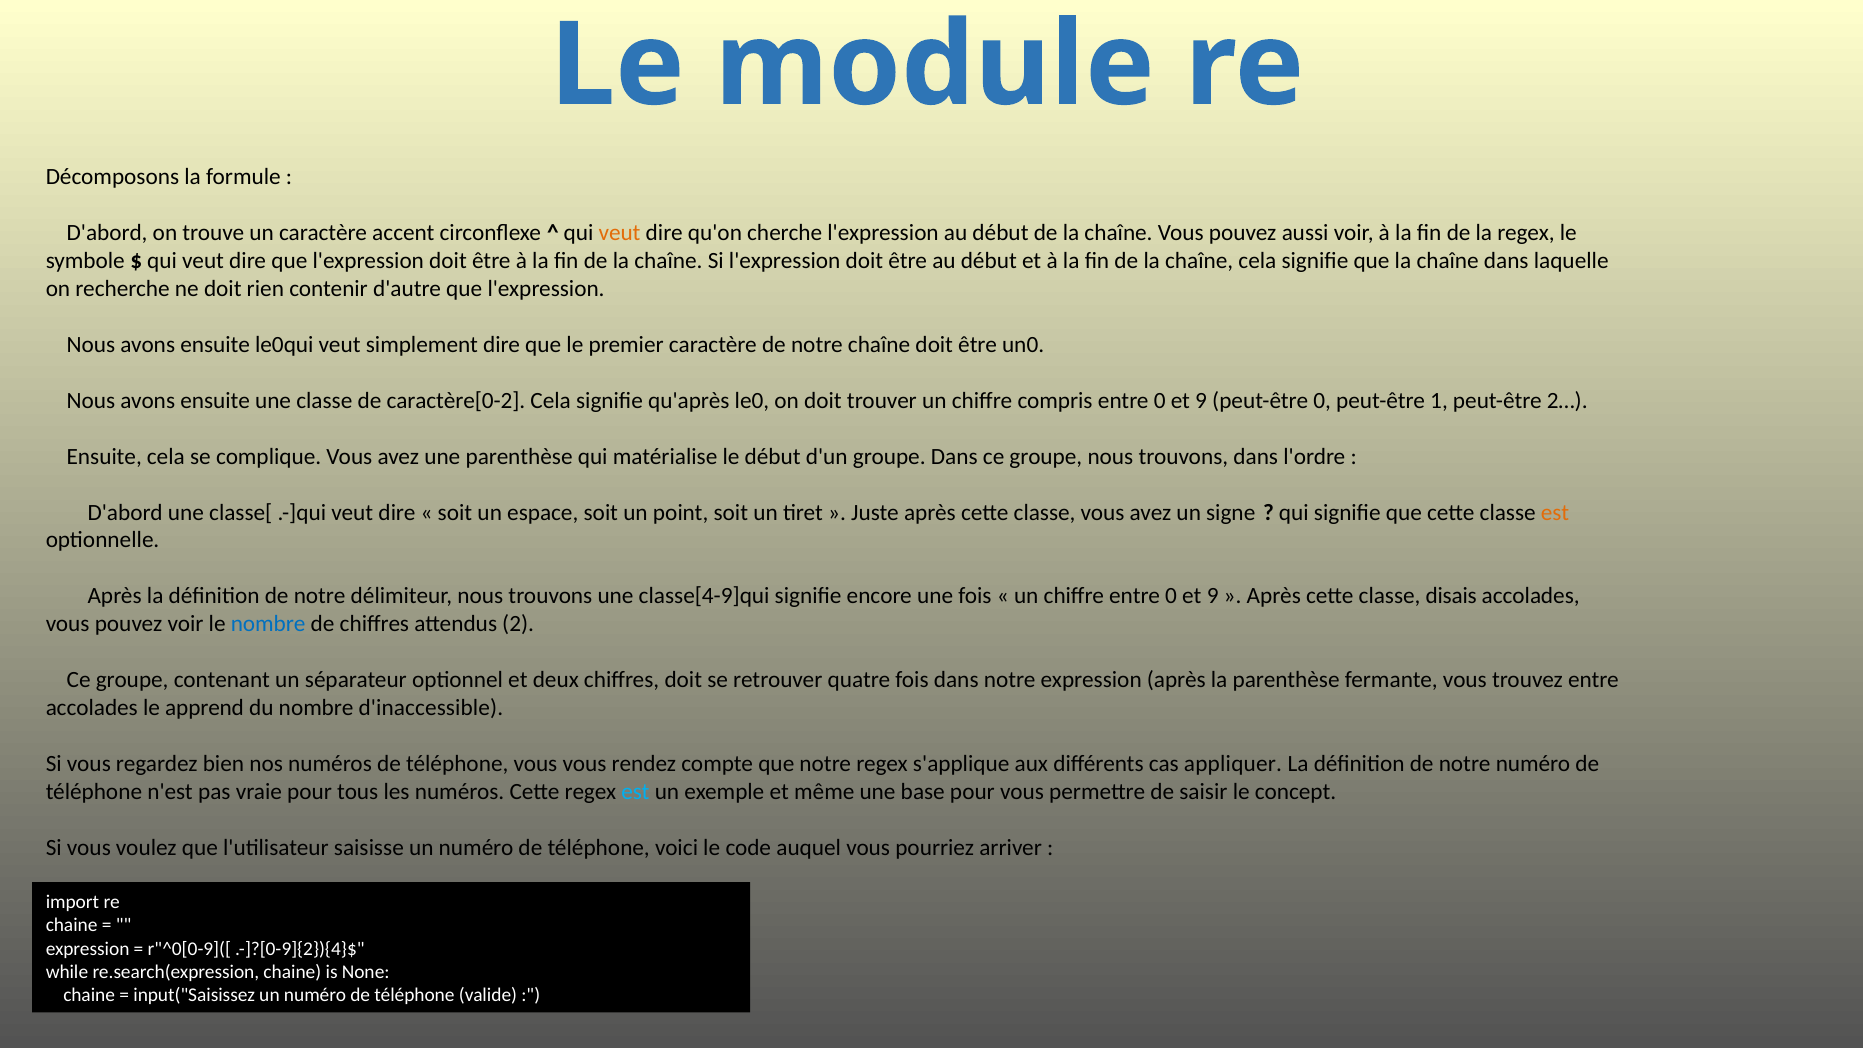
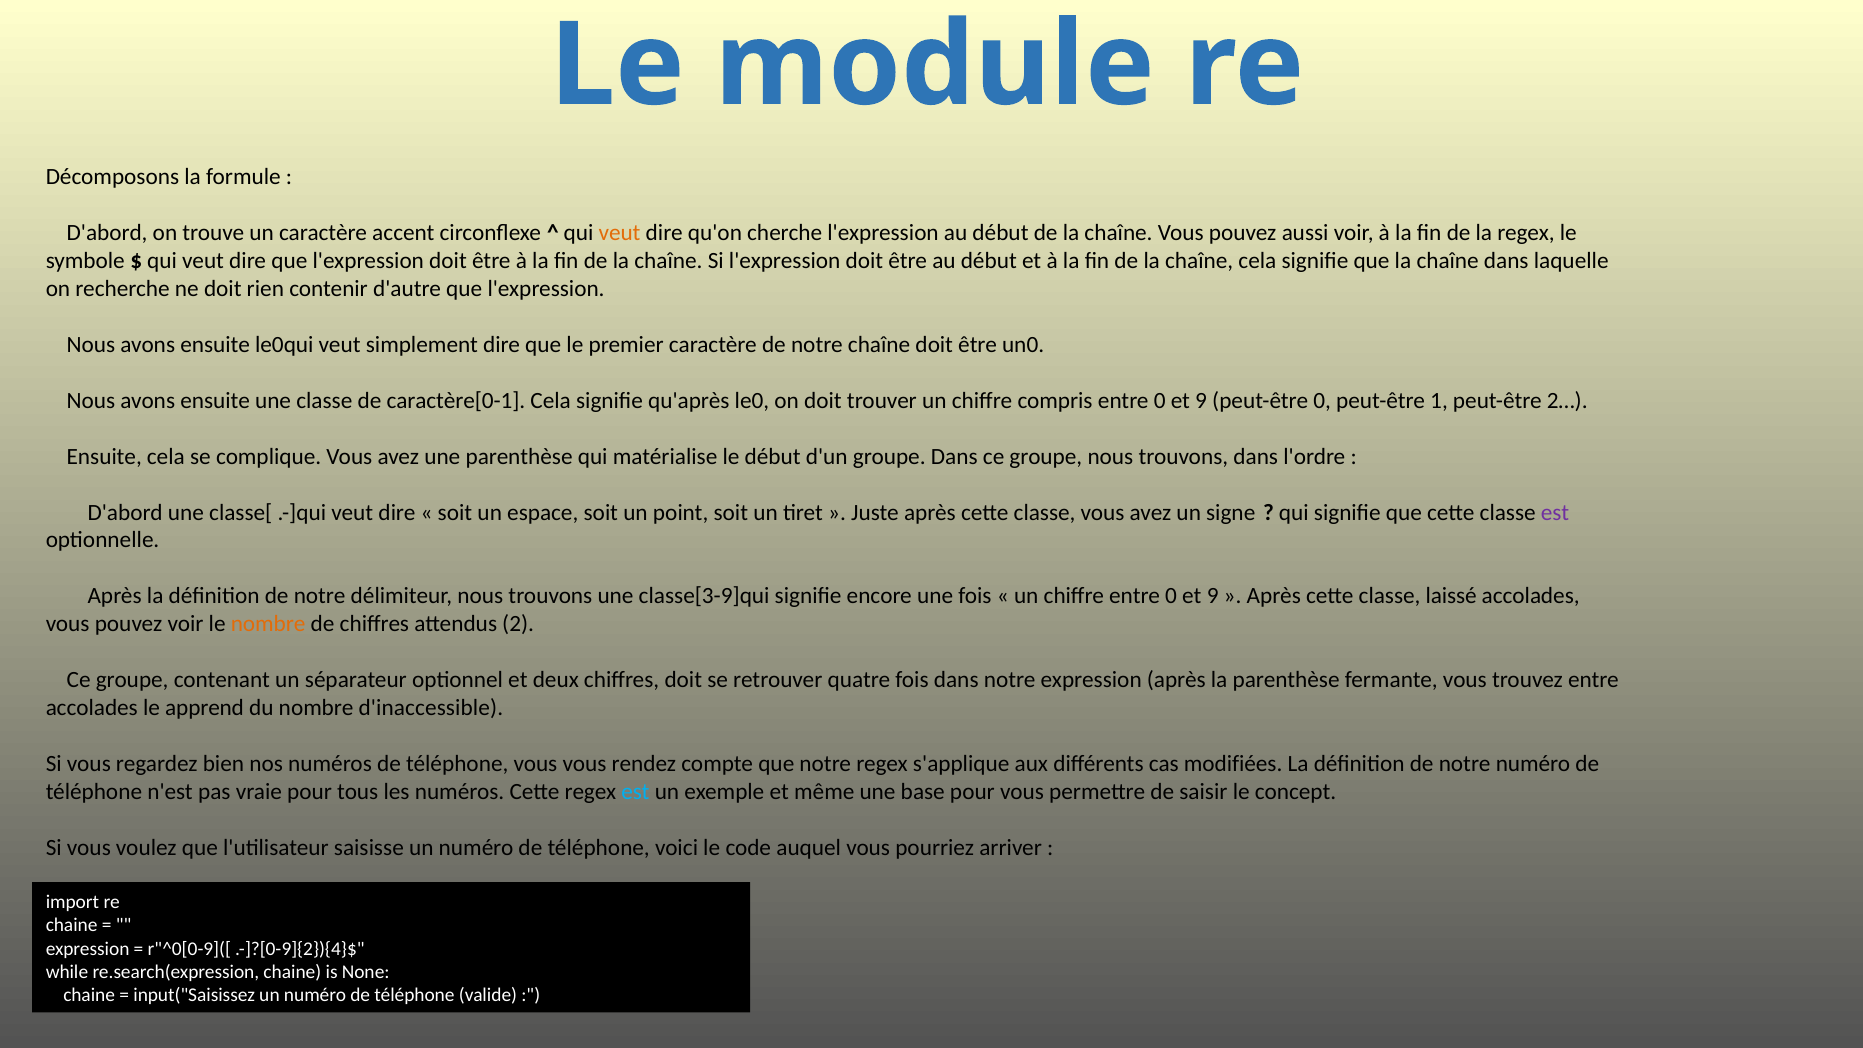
caractère[0-2: caractère[0-2 -> caractère[0-1 (456, 401)
est colour: orange -> purple (1555, 512)
classe[4-9]qui: classe[4-9]qui -> classe[3-9]qui (704, 596)
disais: disais -> laissé (1451, 596)
nombre colour: blue -> orange (268, 624)
appliquer: appliquer -> modifiées (1233, 764)
